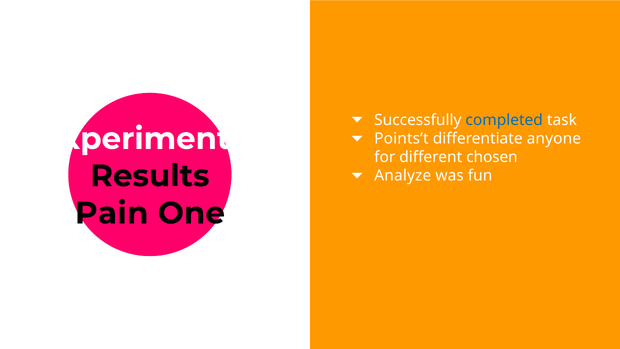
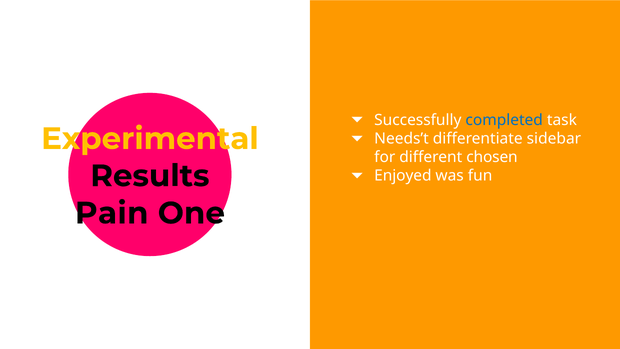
Experimental colour: white -> yellow (150, 139)
Points’t: Points’t -> Needs’t (402, 139)
anyone: anyone -> sidebar (554, 139)
Analyze: Analyze -> Enjoyed (403, 176)
